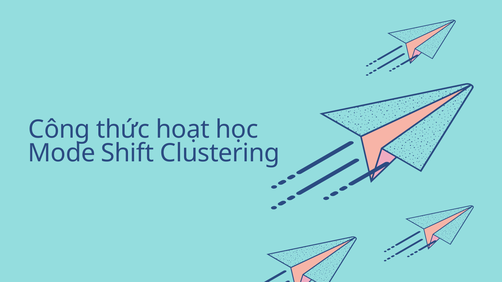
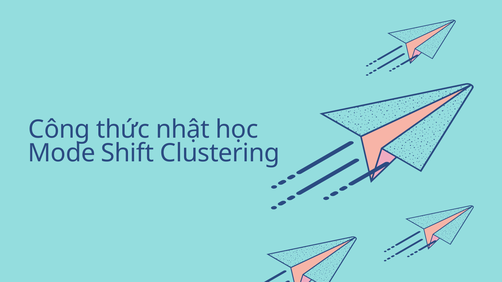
hoạt: hoạt -> nhật (183, 129)
